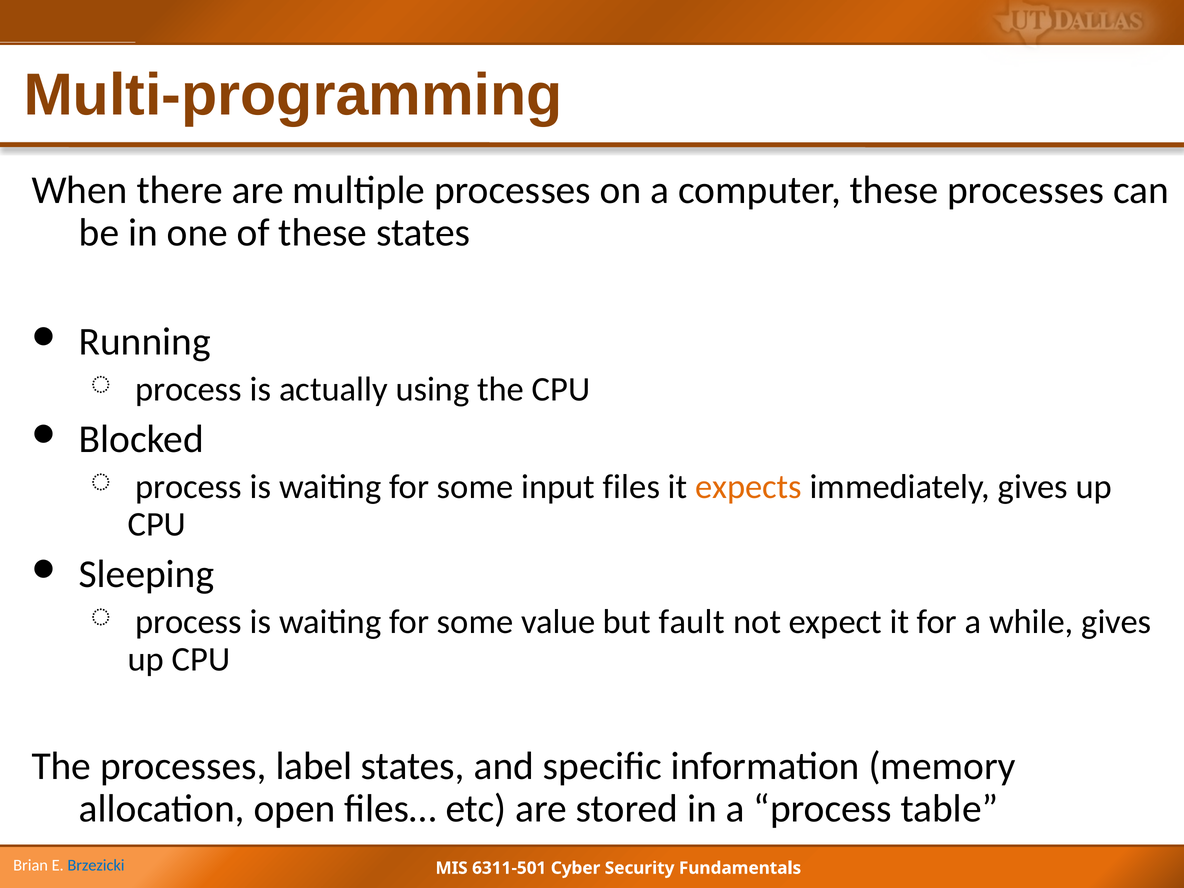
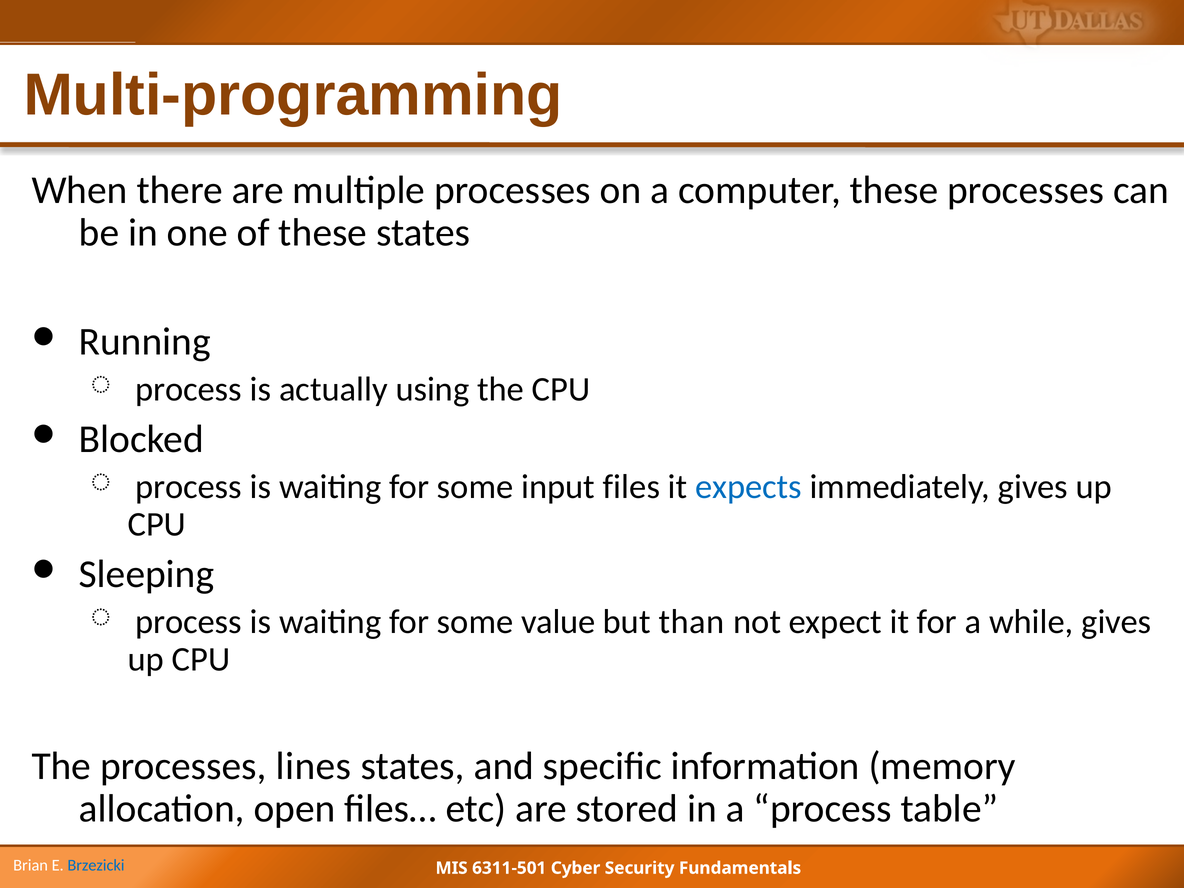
expects colour: orange -> blue (749, 487)
fault: fault -> than (692, 622)
label: label -> lines (314, 766)
